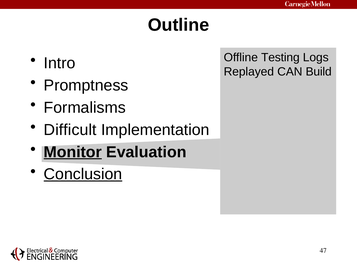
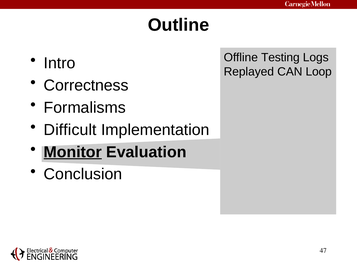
Build: Build -> Loop (319, 72)
Promptness: Promptness -> Correctness (86, 85)
Conclusion underline: present -> none (83, 174)
